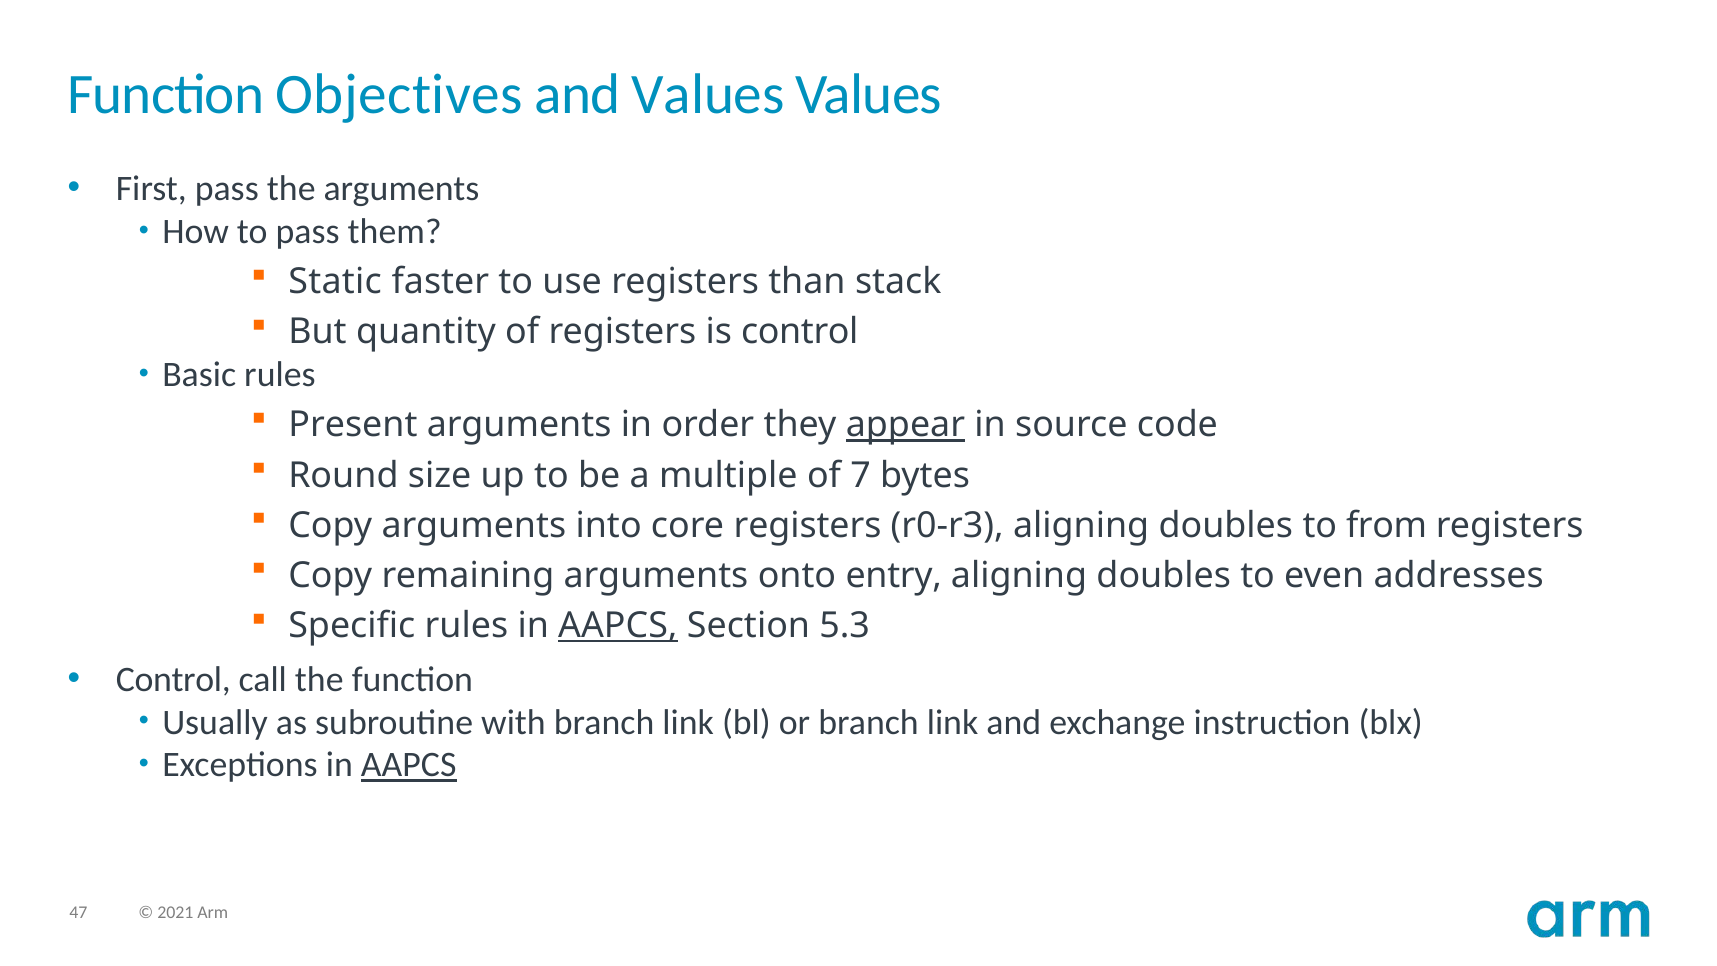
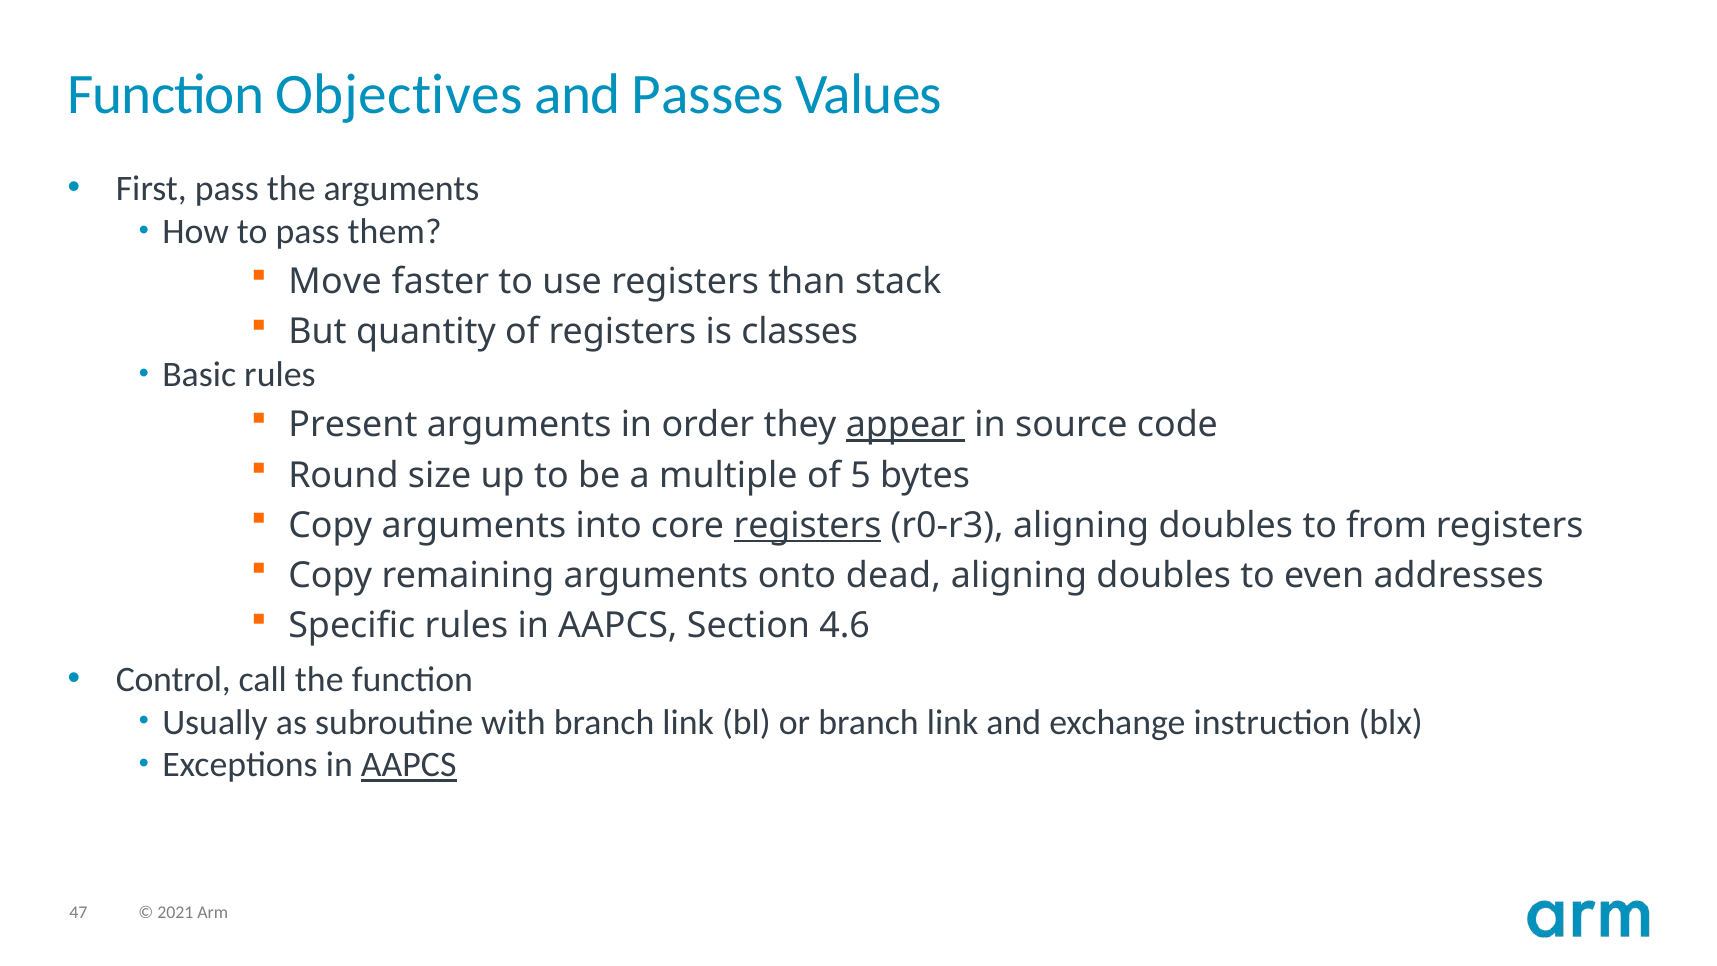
and Values: Values -> Passes (708, 95)
Static: Static -> Move (335, 282)
is control: control -> classes (800, 332)
7: 7 -> 5 (861, 475)
registers underline: none -> present (808, 525)
entry: entry -> dead (893, 575)
AAPCS underline: present -> none (618, 625)
5.3: 5.3 -> 4.6 (845, 625)
